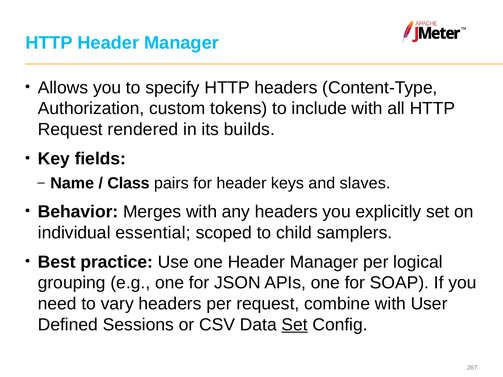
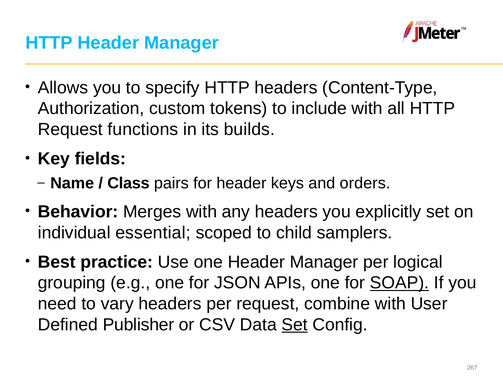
rendered: rendered -> functions (143, 130)
slaves: slaves -> orders (365, 183)
SOAP underline: none -> present (399, 283)
Sessions: Sessions -> Publisher (139, 325)
